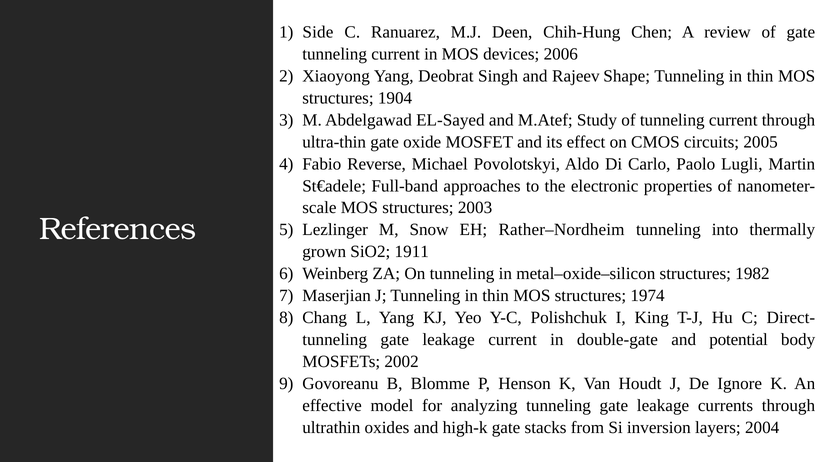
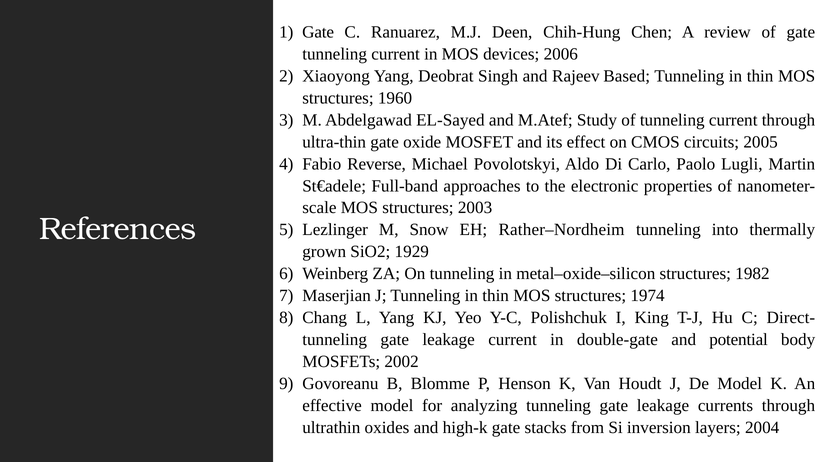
Side: Side -> Gate (318, 32)
Shape: Shape -> Based (627, 76)
1904: 1904 -> 1960 (395, 98)
1911: 1911 -> 1929 (412, 252)
De Ignore: Ignore -> Model (740, 384)
